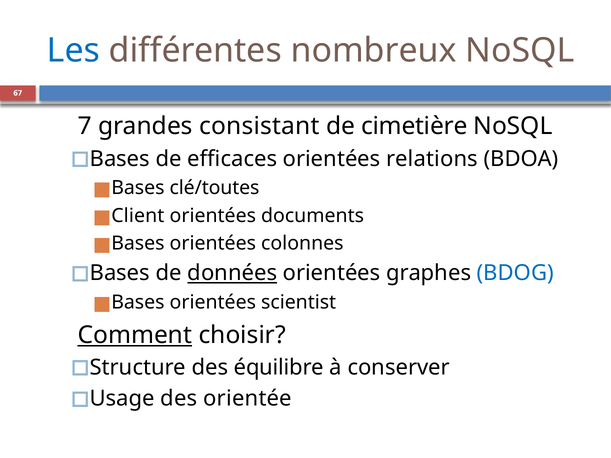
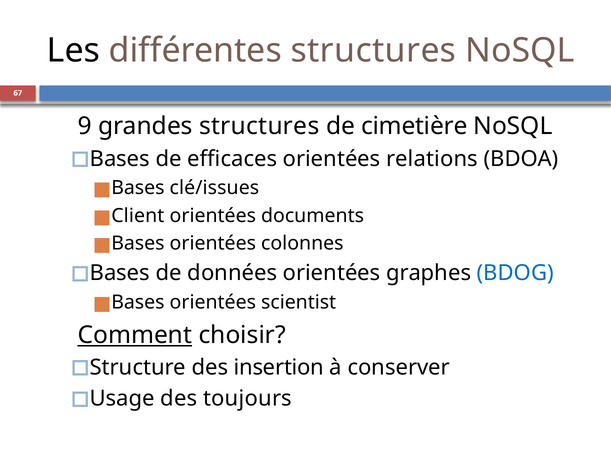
Les colour: blue -> black (73, 51)
différentes nombreux: nombreux -> structures (374, 51)
7: 7 -> 9 (85, 126)
grandes consistant: consistant -> structures (259, 126)
clé/toutes: clé/toutes -> clé/issues (214, 188)
données underline: present -> none (232, 273)
équilibre: équilibre -> insertion (279, 368)
orientée: orientée -> toujours (248, 399)
